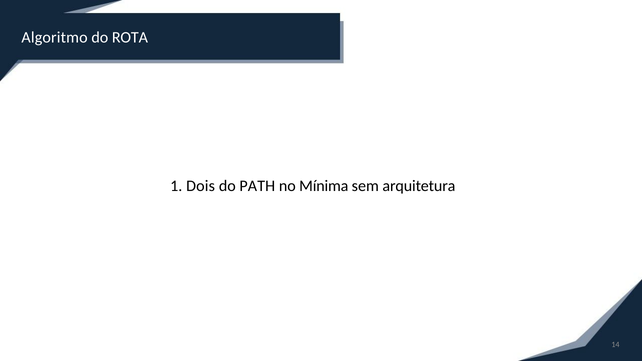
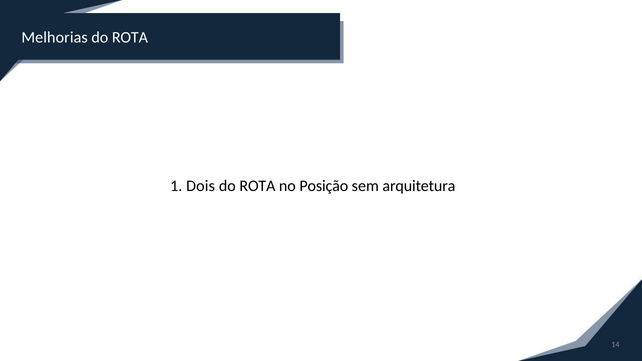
Algoritmo: Algoritmo -> Melhorias (55, 38)
PATH: PATH -> ROTA (257, 186)
Mínima: Mínima -> Posição (324, 186)
